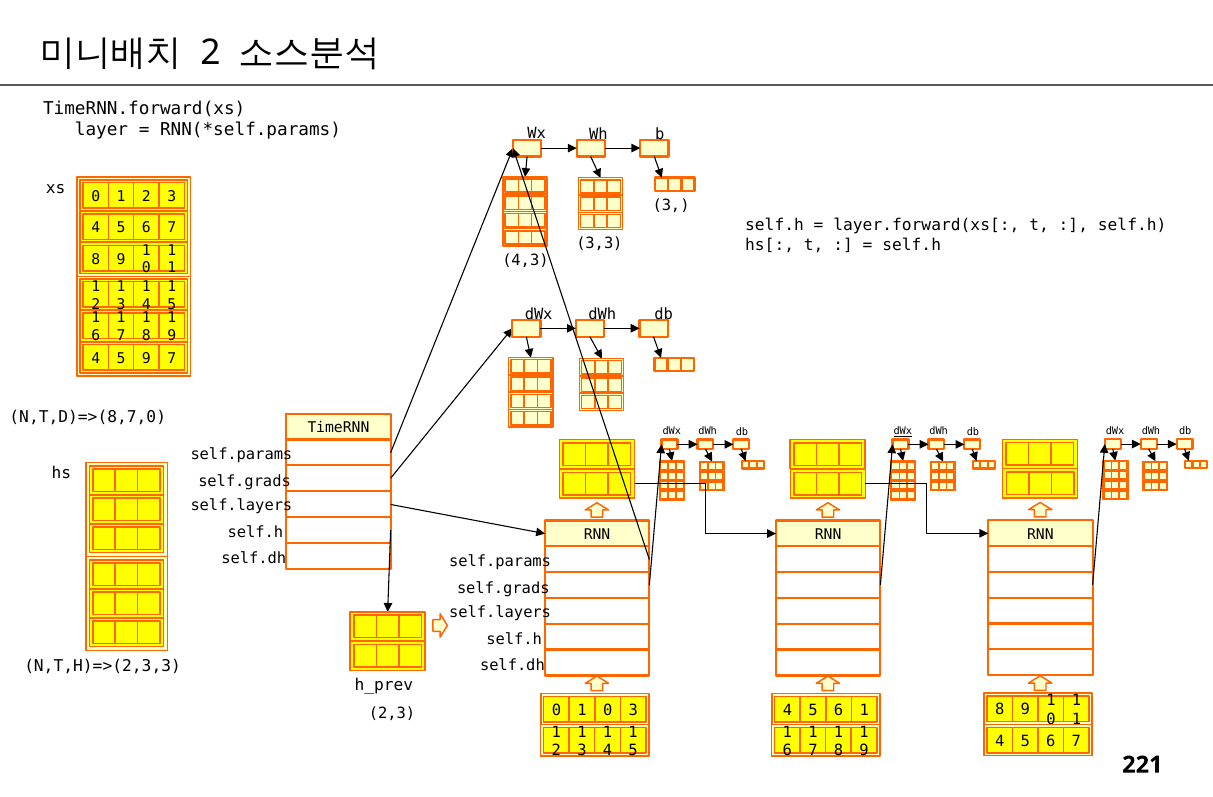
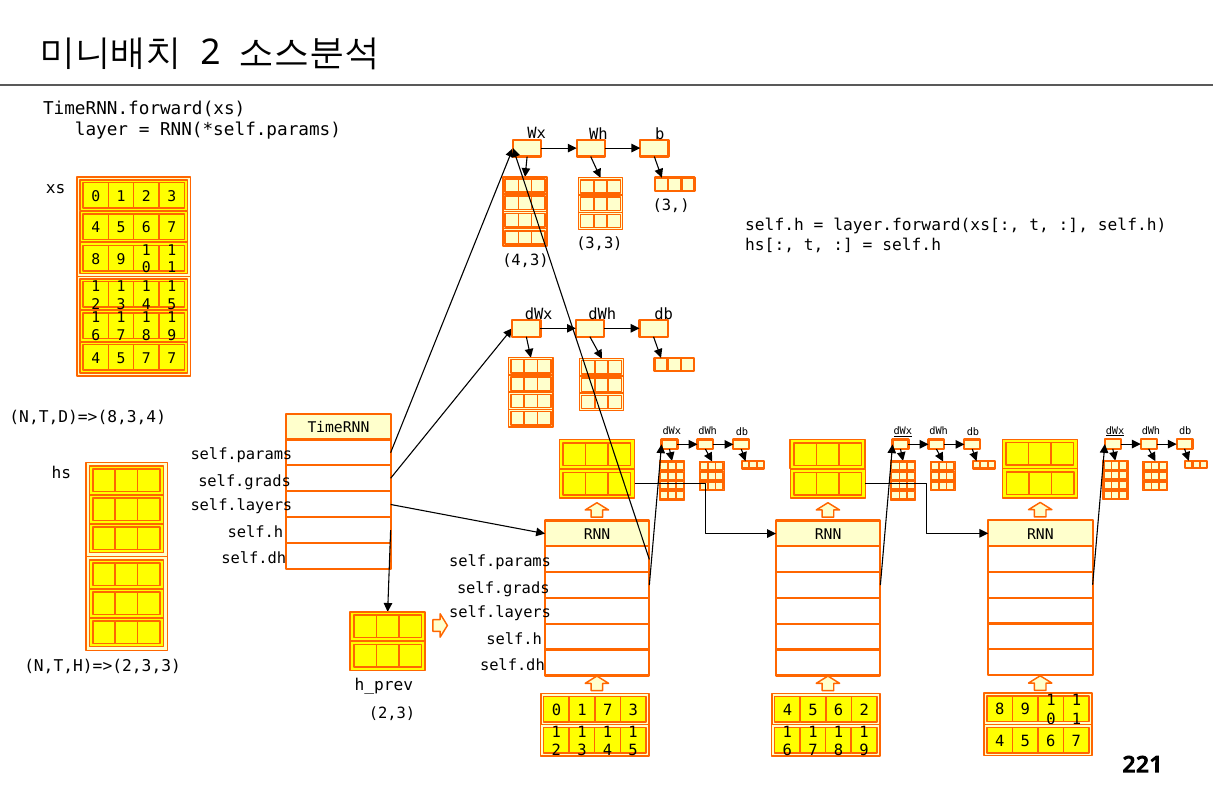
5 9: 9 -> 7 (146, 358)
N,T,D)=>(8,7,0: N,T,D)=>(8,7,0 -> N,T,D)=>(8,3,4 (88, 417)
dWx underline: none -> present (1115, 431)
5 6 1: 1 -> 2 (864, 710)
0 1 0: 0 -> 7 (608, 710)
